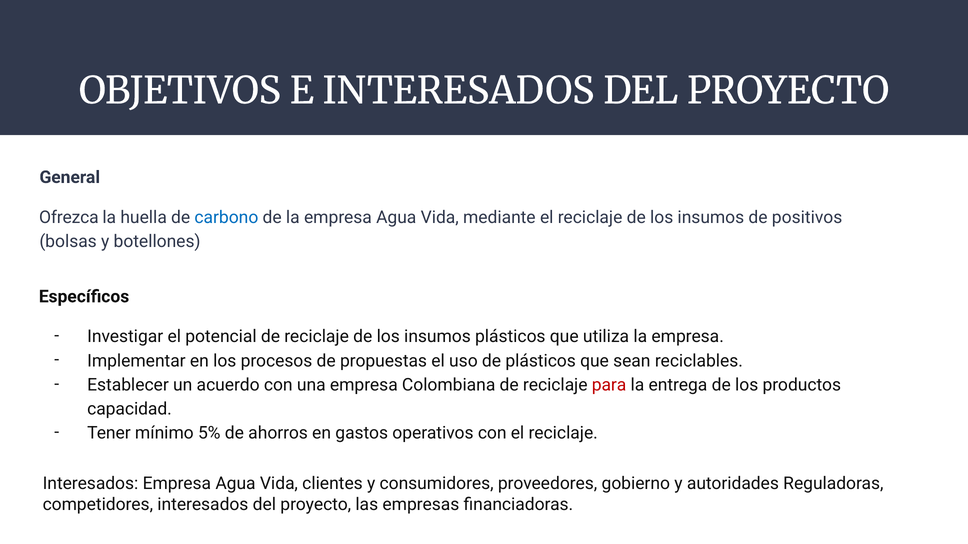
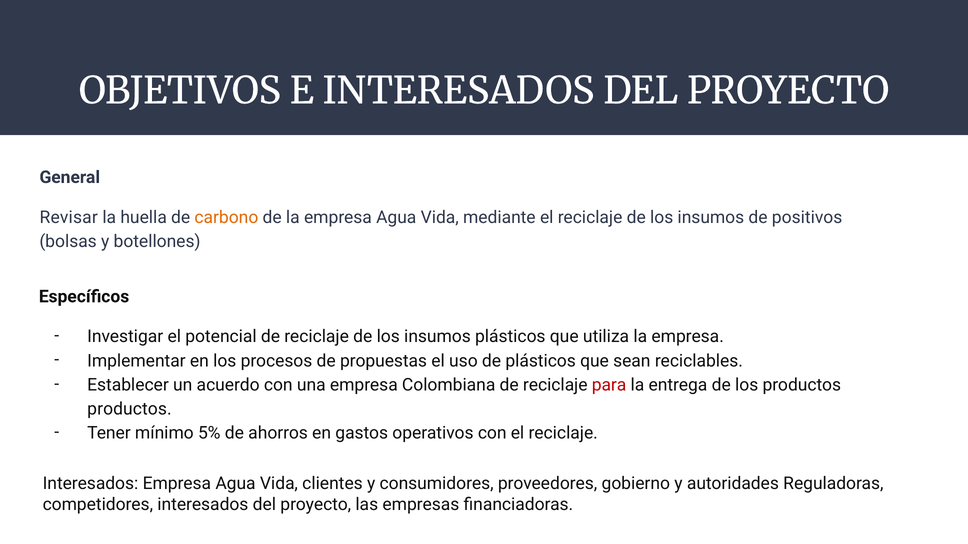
Ofrezca: Ofrezca -> Revisar (69, 218)
carbono colour: blue -> orange (226, 218)
capacidad: capacidad -> productos (129, 409)
